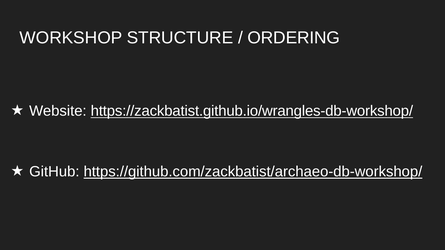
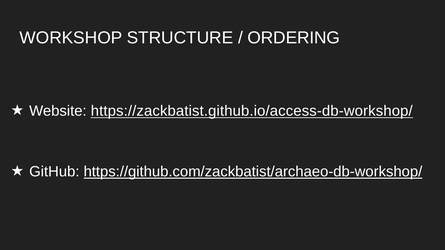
https://zackbatist.github.io/wrangles-db-workshop/: https://zackbatist.github.io/wrangles-db-workshop/ -> https://zackbatist.github.io/access-db-workshop/ (252, 111)
